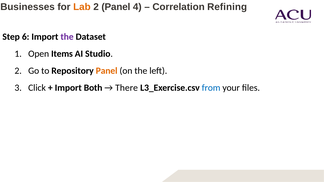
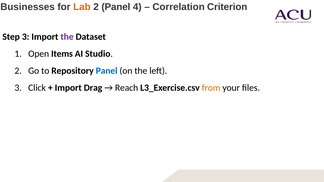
Refining: Refining -> Criterion (227, 7)
Step 6: 6 -> 3 (26, 37)
Panel colour: orange -> blue (107, 71)
Both: Both -> Drag (93, 88)
There: There -> Reach (127, 88)
from colour: blue -> orange (211, 88)
